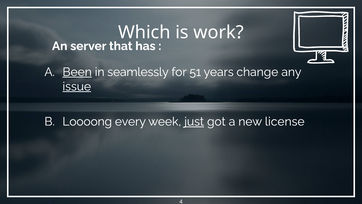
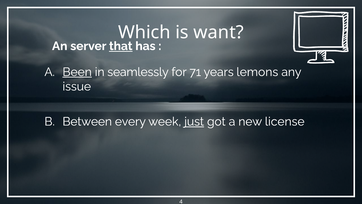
work: work -> want (219, 32)
that underline: none -> present (121, 46)
51: 51 -> 71 (195, 72)
change: change -> lemons (257, 72)
issue underline: present -> none (77, 86)
Loooong: Loooong -> Between (87, 121)
